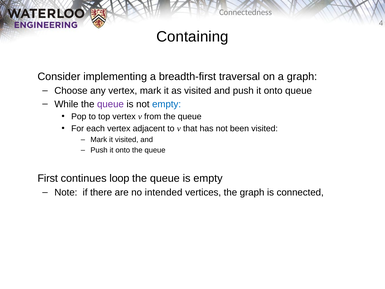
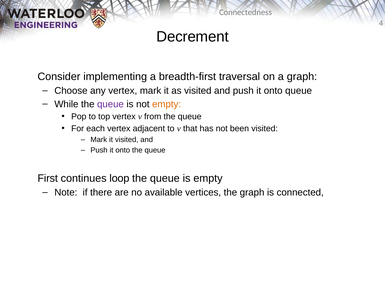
Containing: Containing -> Decrement (193, 37)
empty colour: blue -> orange (167, 104)
intended: intended -> available (164, 192)
